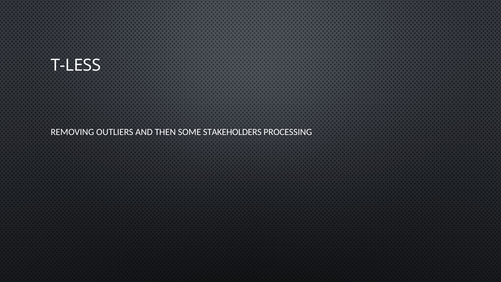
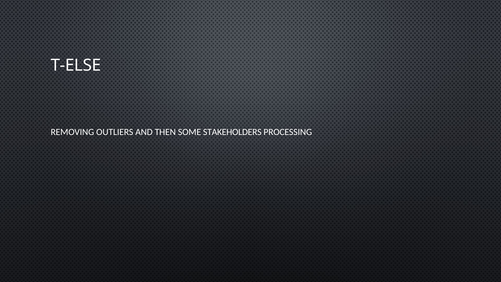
T-LESS: T-LESS -> T-ELSE (76, 65)
